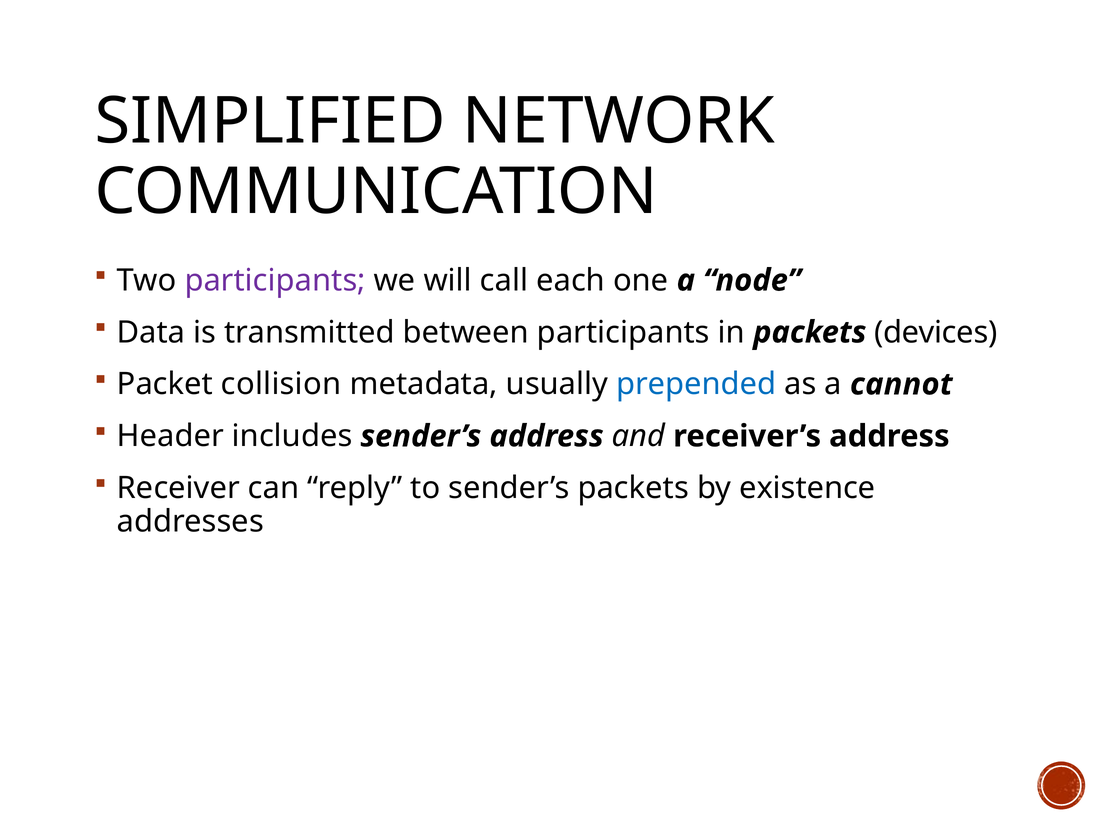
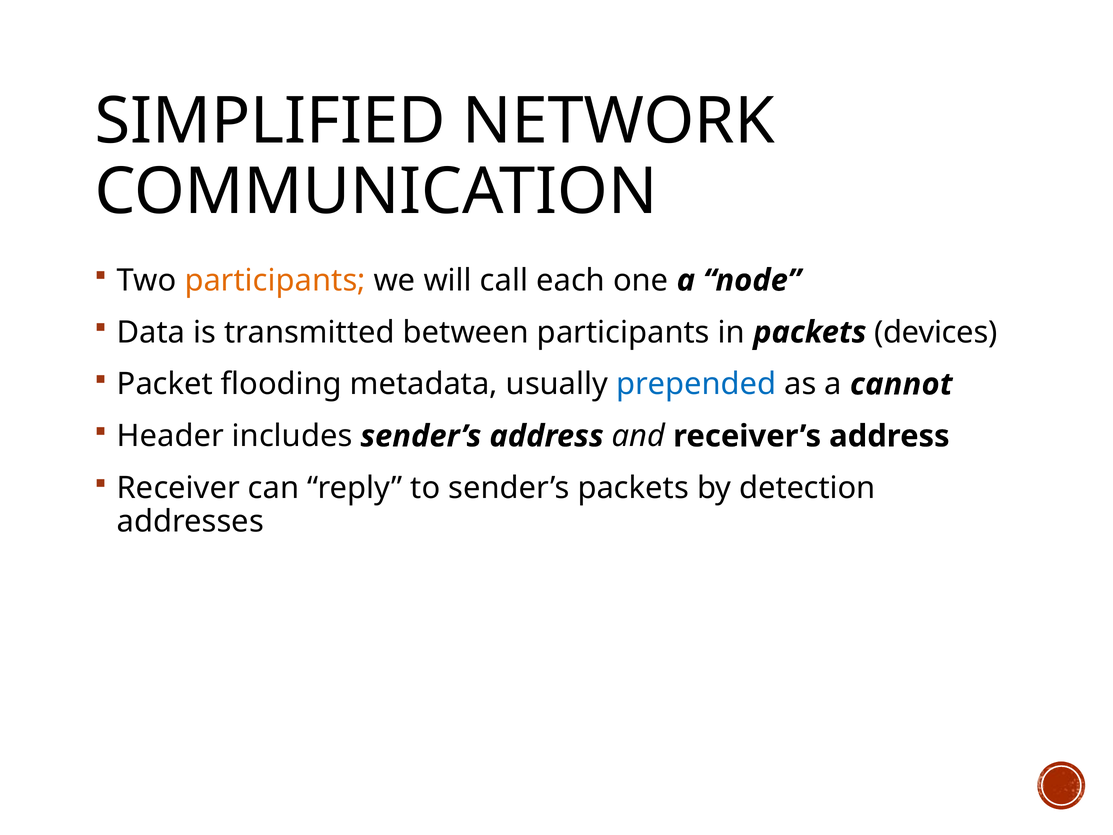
participants colour: purple -> orange (275, 280)
collision: collision -> flooding (281, 384)
existence: existence -> detection (807, 488)
